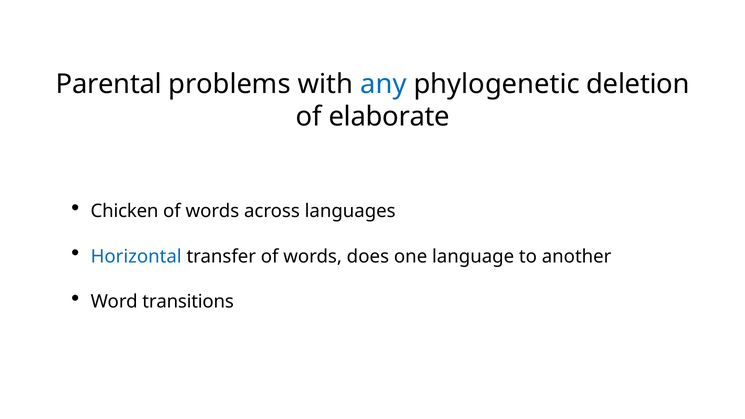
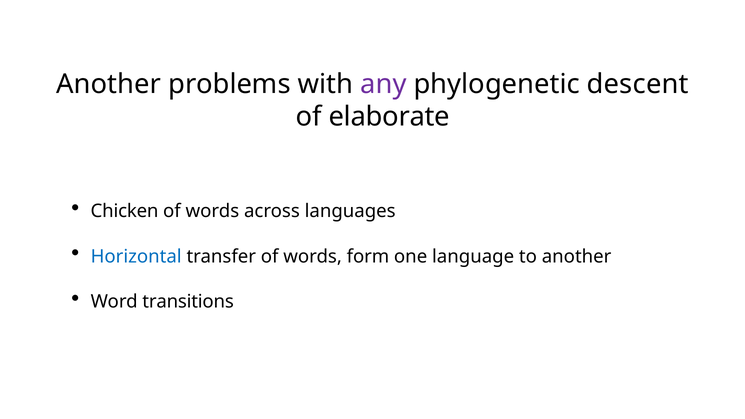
Parental: Parental -> Another (109, 84)
any colour: blue -> purple (383, 84)
deletion: deletion -> descent (638, 84)
does: does -> form (368, 257)
